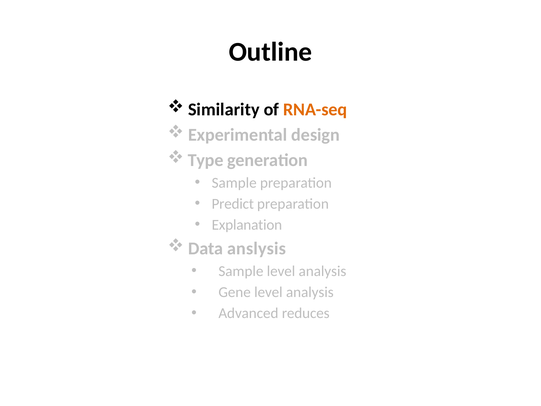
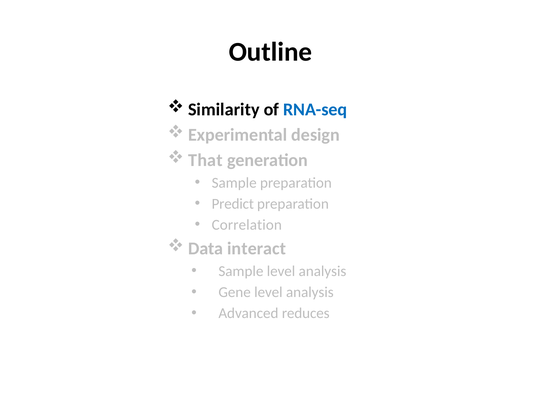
RNA-seq colour: orange -> blue (315, 109)
Type: Type -> That (205, 160)
Explanation: Explanation -> Correlation (247, 225)
anslysis: anslysis -> interact (257, 248)
